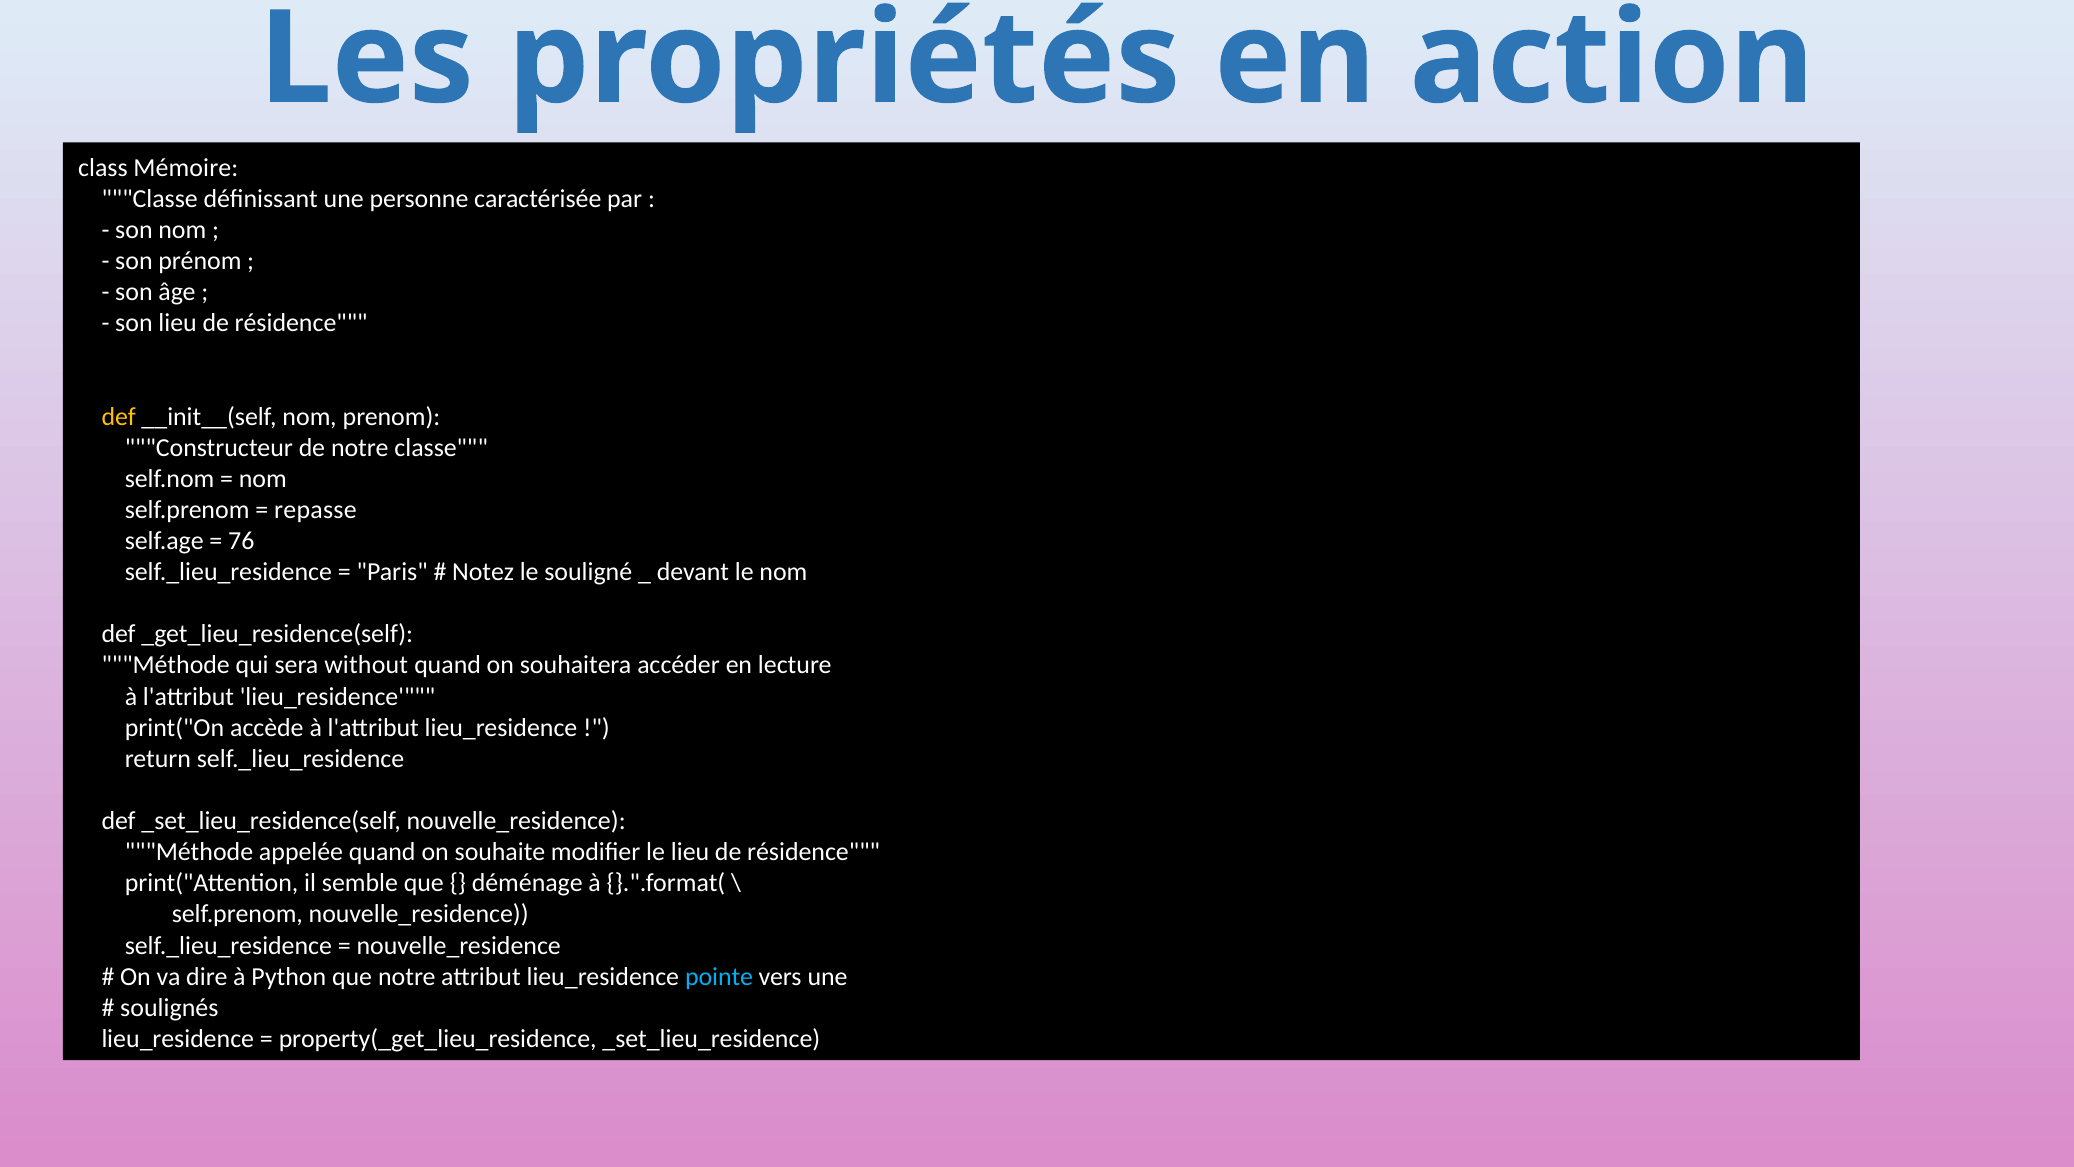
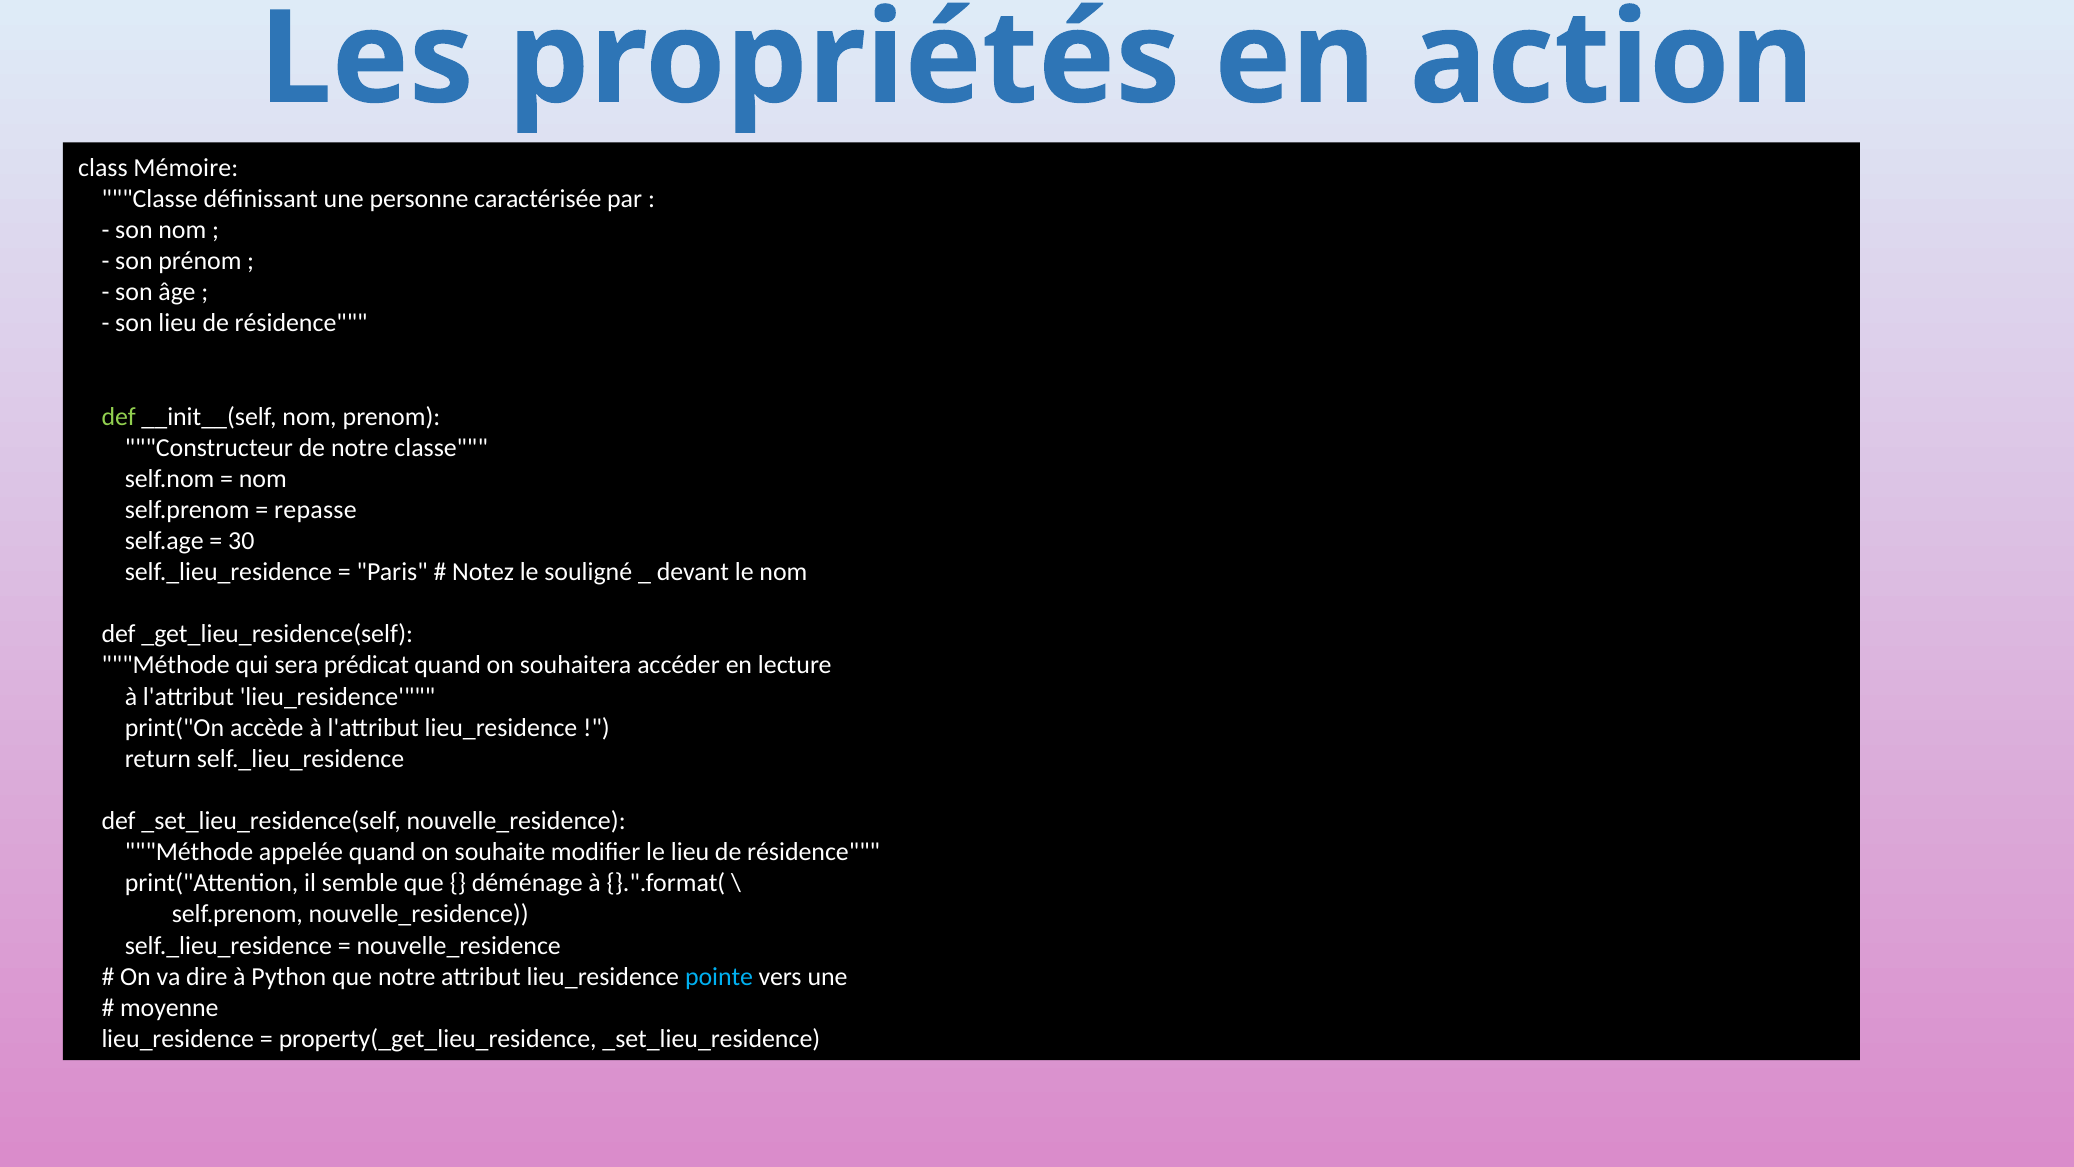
def colour: yellow -> light green (119, 416)
76: 76 -> 30 (241, 541)
without: without -> prédicat (366, 665)
soulignés: soulignés -> moyenne (169, 1007)
